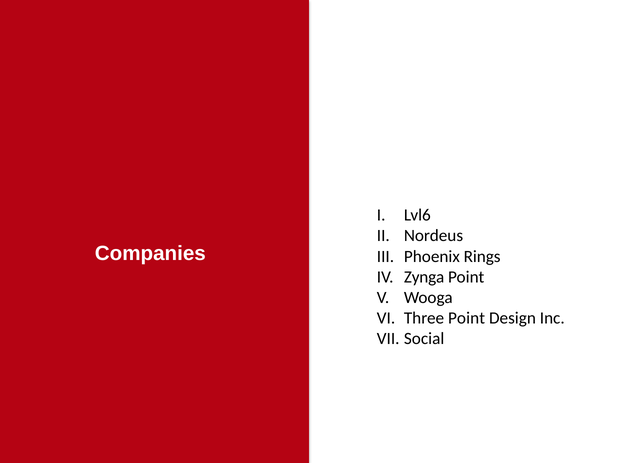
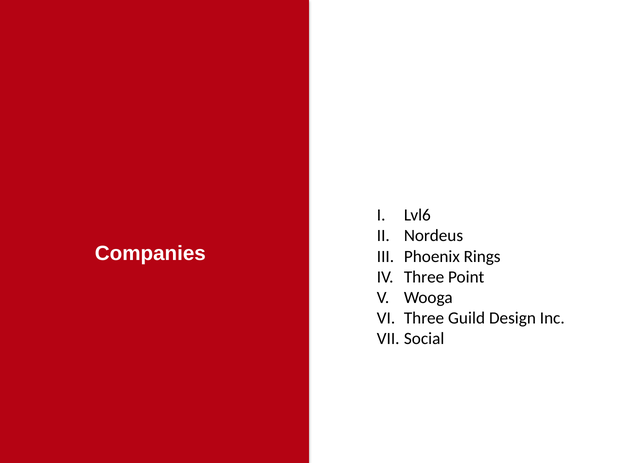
Zynga: Zynga -> Three (424, 277)
Three Point: Point -> Guild (467, 318)
